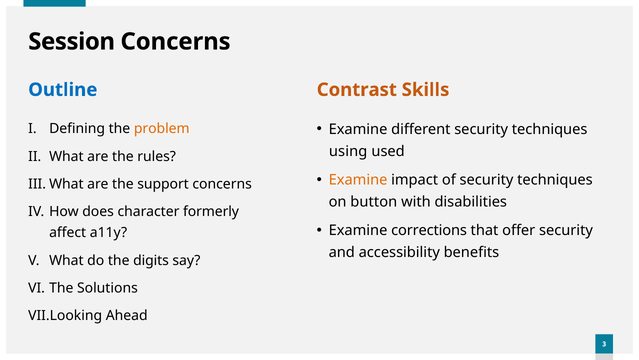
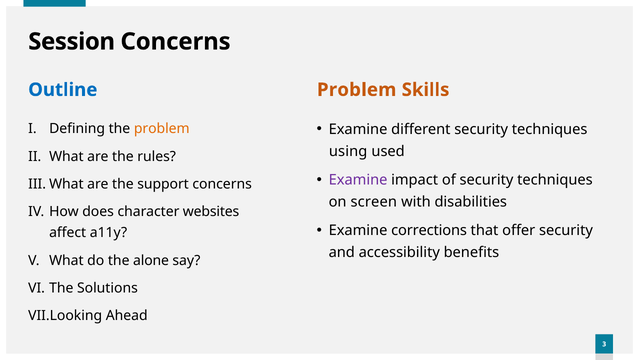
Contrast: Contrast -> Problem (357, 90)
Examine colour: orange -> purple (358, 180)
button: button -> screen (374, 202)
formerly: formerly -> websites (211, 211)
digits: digits -> alone (151, 260)
